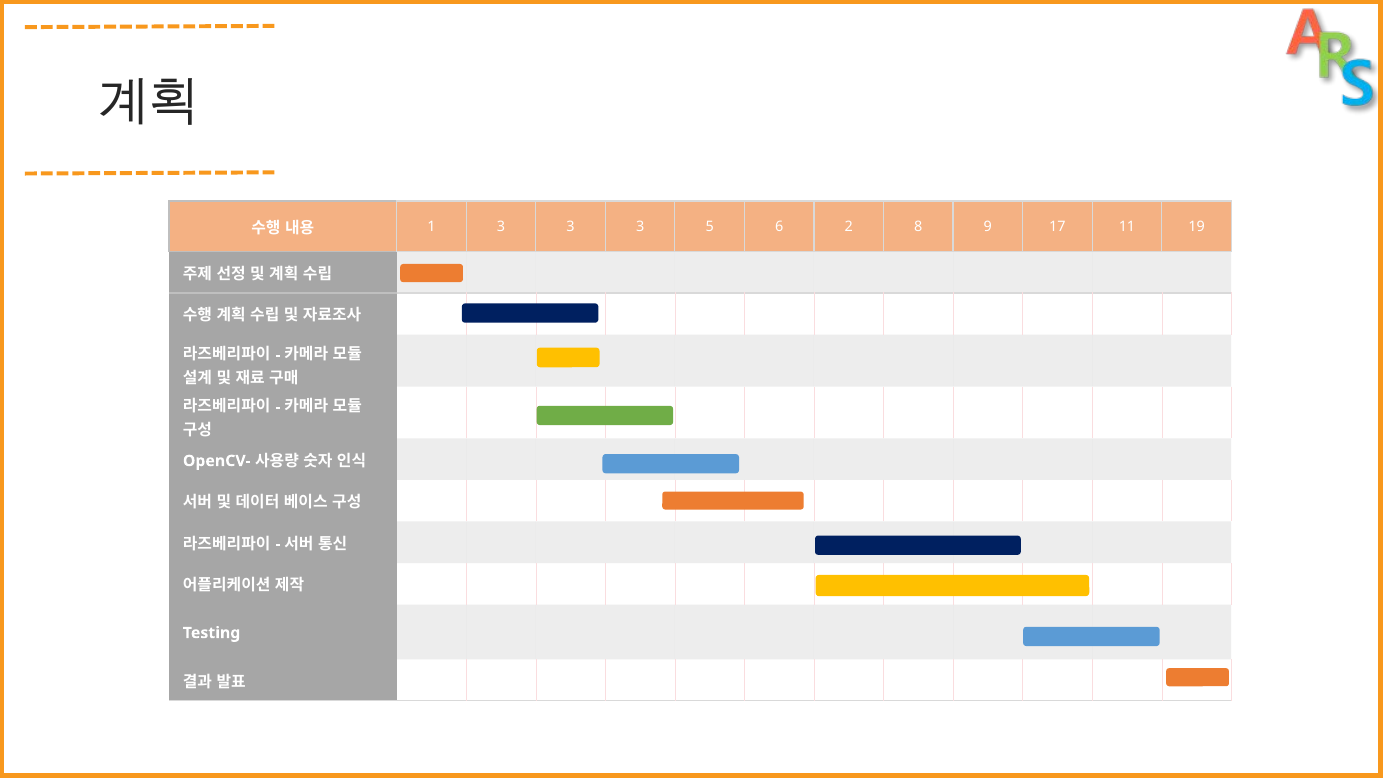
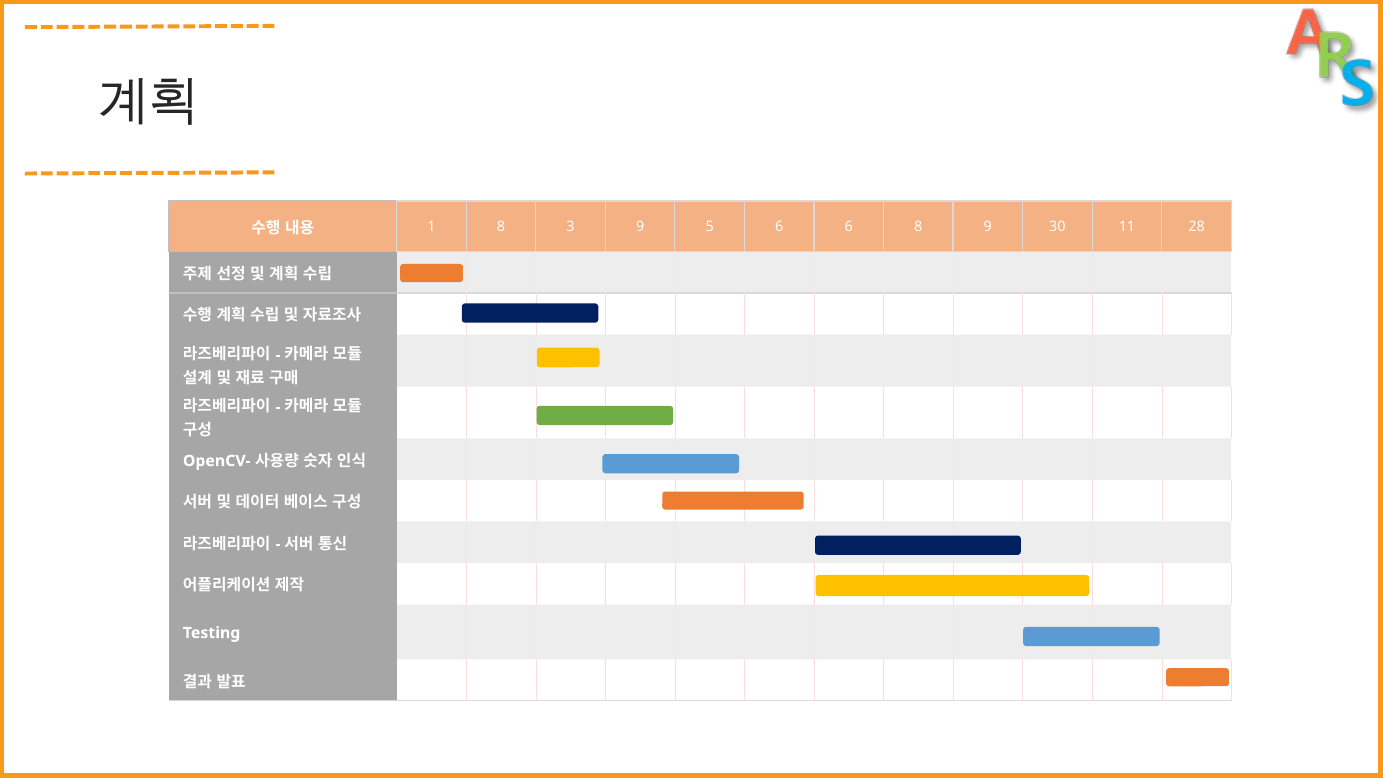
1 3: 3 -> 8 (501, 227)
3: 3 -> 9 (640, 227)
6 2: 2 -> 6 (849, 227)
17: 17 -> 30 (1057, 227)
19: 19 -> 28 (1197, 227)
